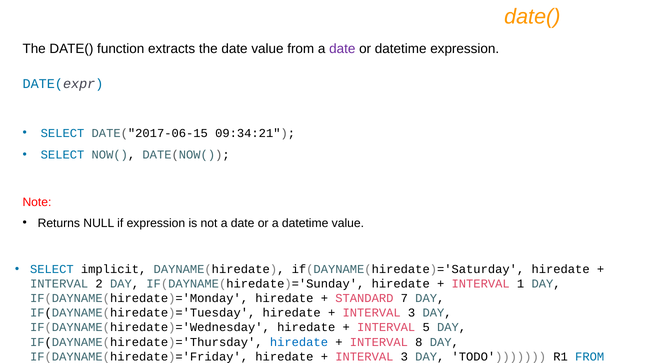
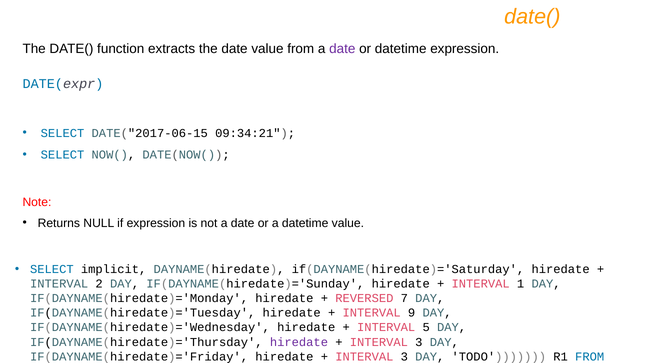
STANDARD: STANDARD -> REVERSED (364, 299)
3: 3 -> 9 (412, 313)
hiredate colour: blue -> purple (299, 342)
8: 8 -> 3 (419, 342)
